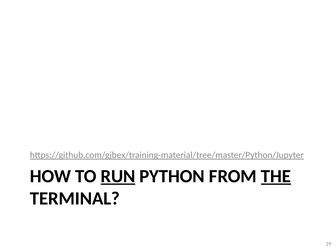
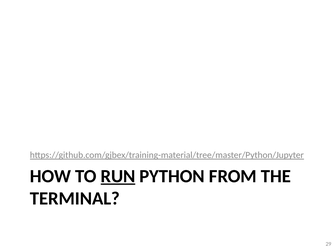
THE underline: present -> none (276, 176)
